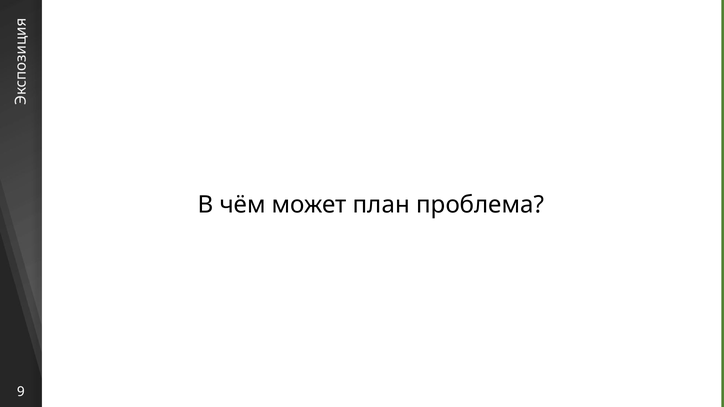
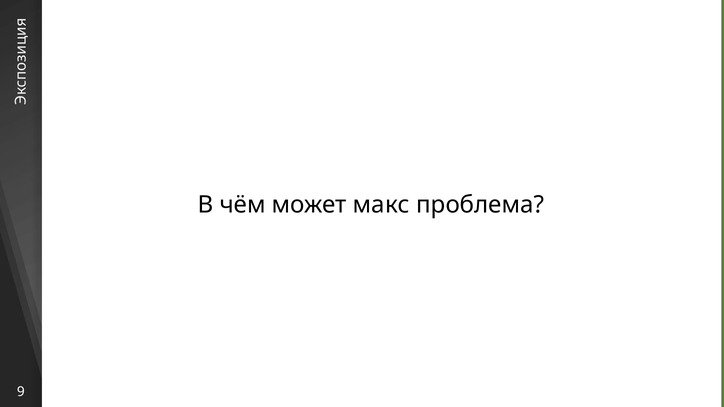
план: план -> макс (381, 205)
